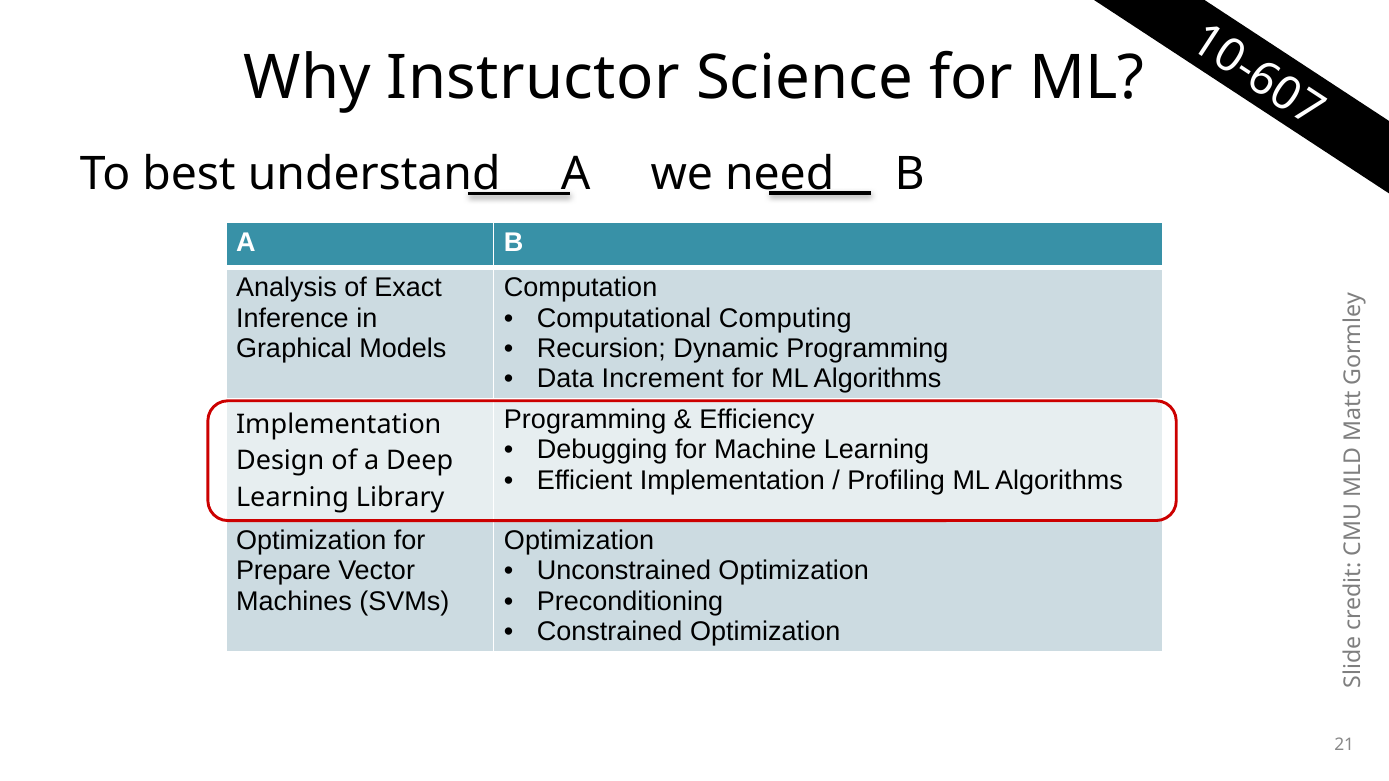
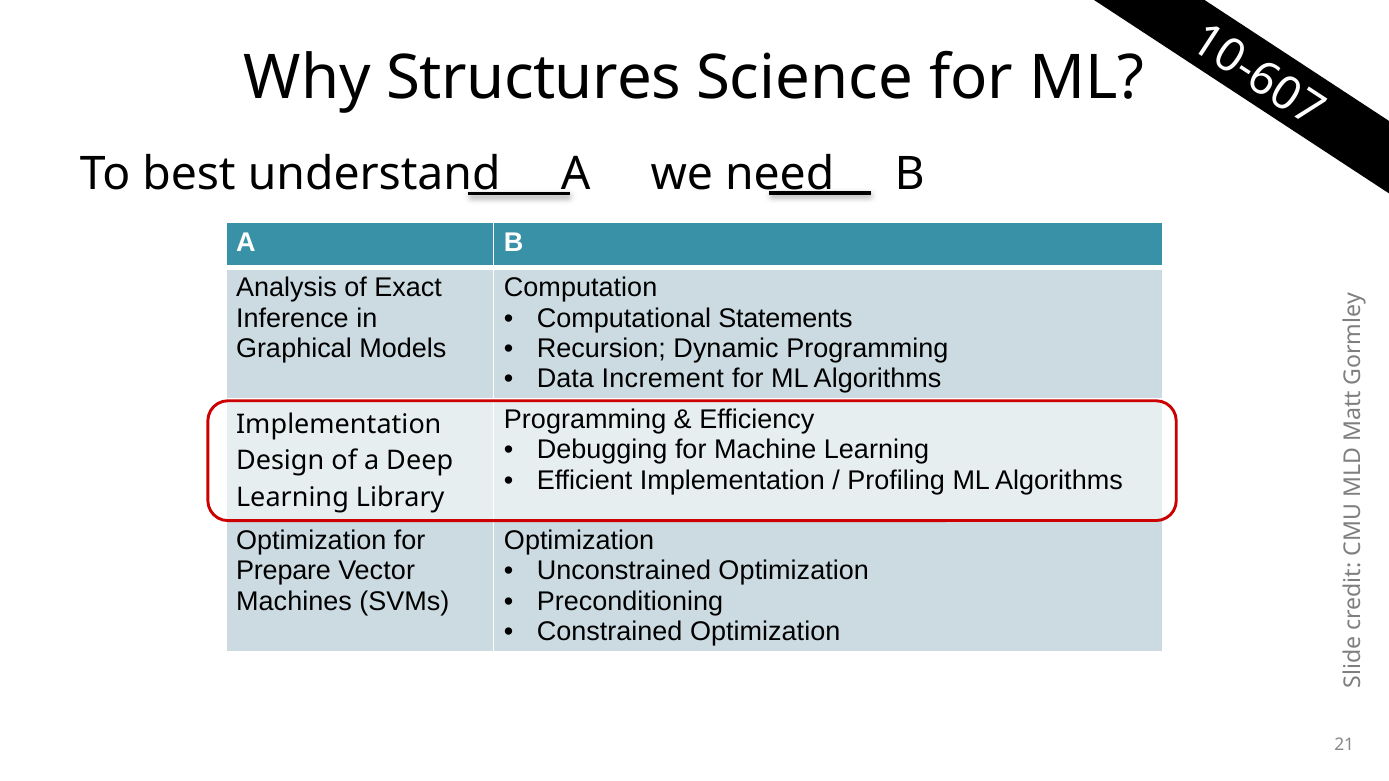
Instructor: Instructor -> Structures (534, 78)
Computing: Computing -> Statements (786, 318)
